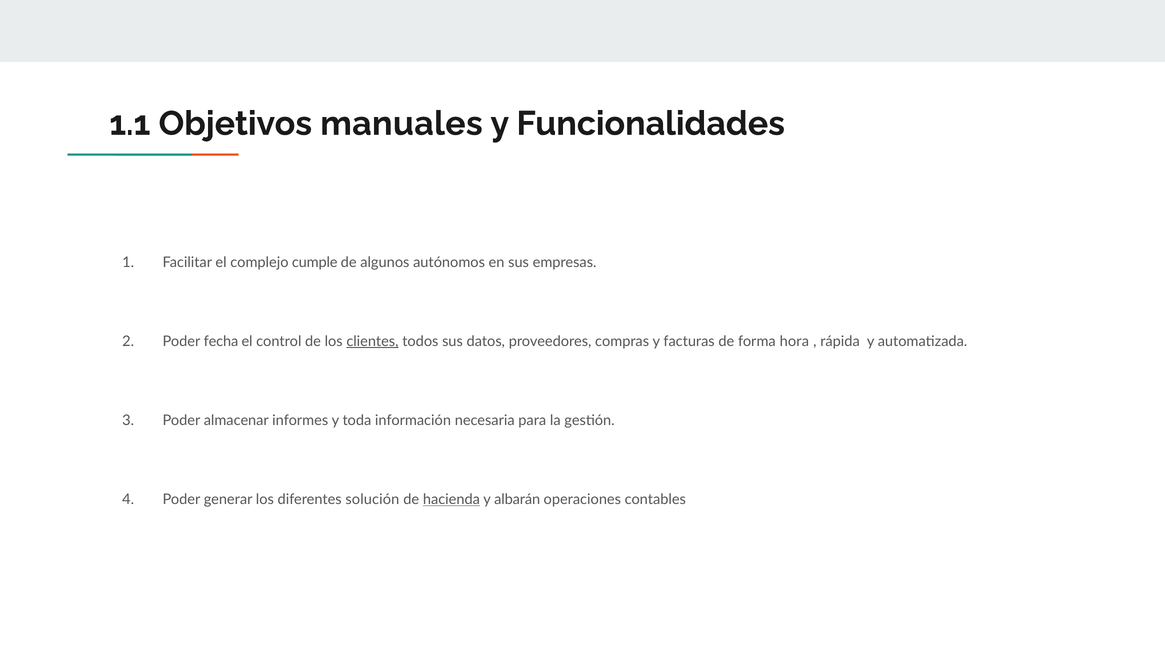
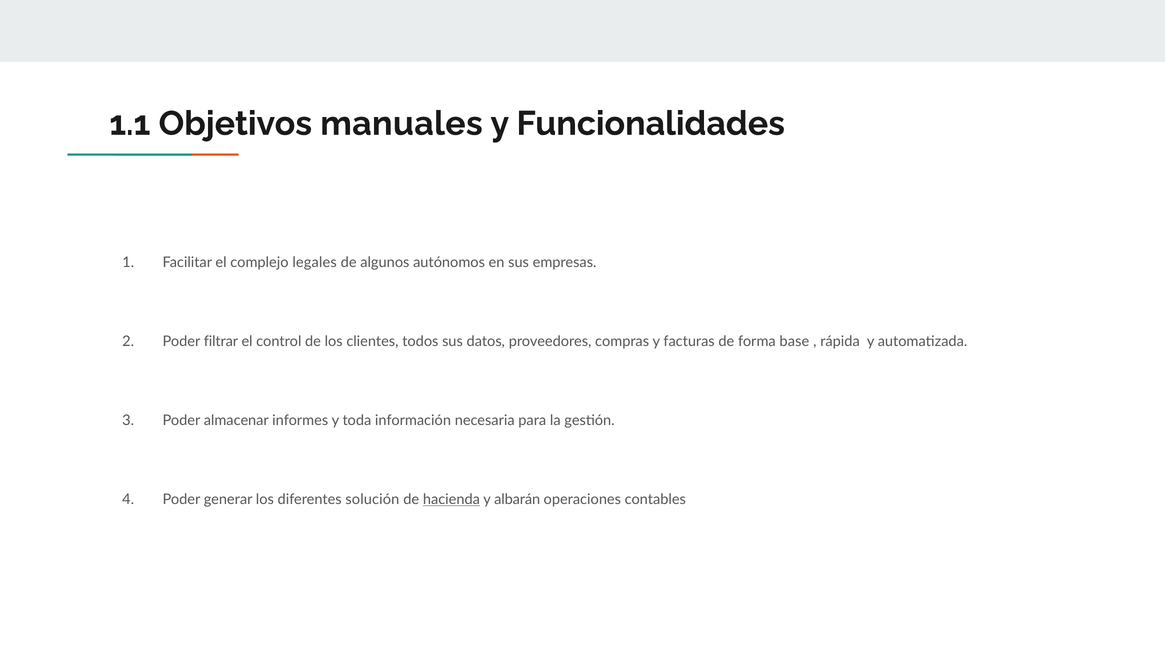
cumple: cumple -> legales (315, 262)
fecha: fecha -> filtrar (221, 342)
clientes underline: present -> none (372, 342)
hora: hora -> base (794, 342)
